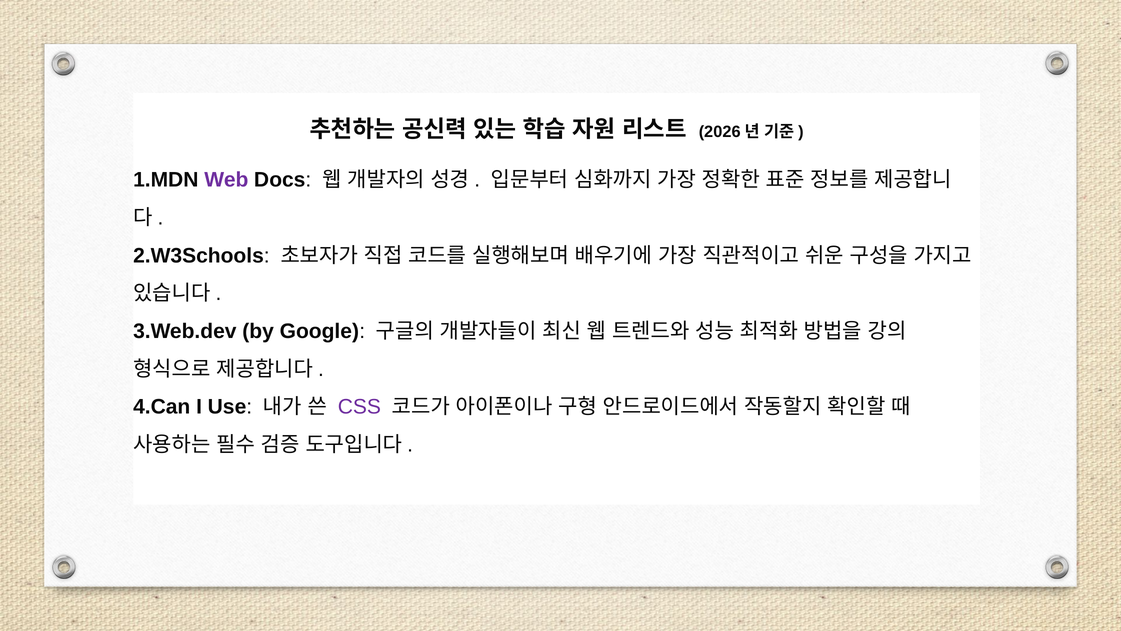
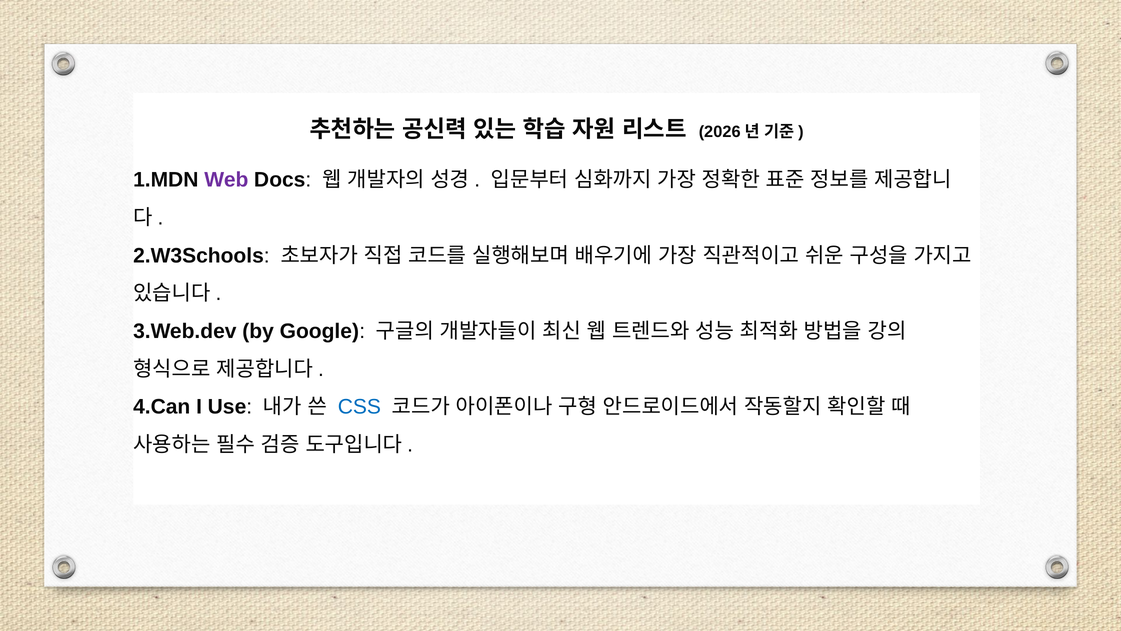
CSS colour: purple -> blue (359, 407)
